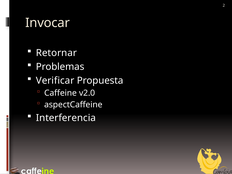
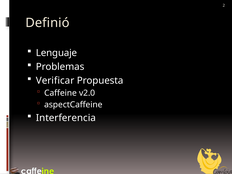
Invocar: Invocar -> Definió (47, 23)
Retornar: Retornar -> Lenguaje (57, 53)
